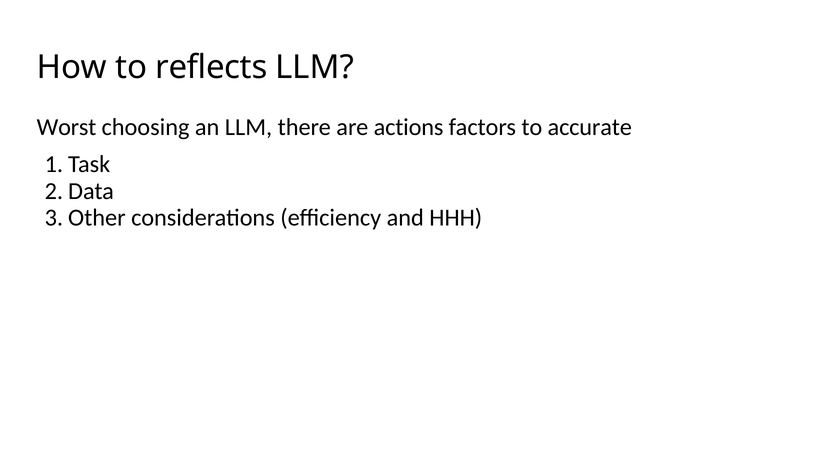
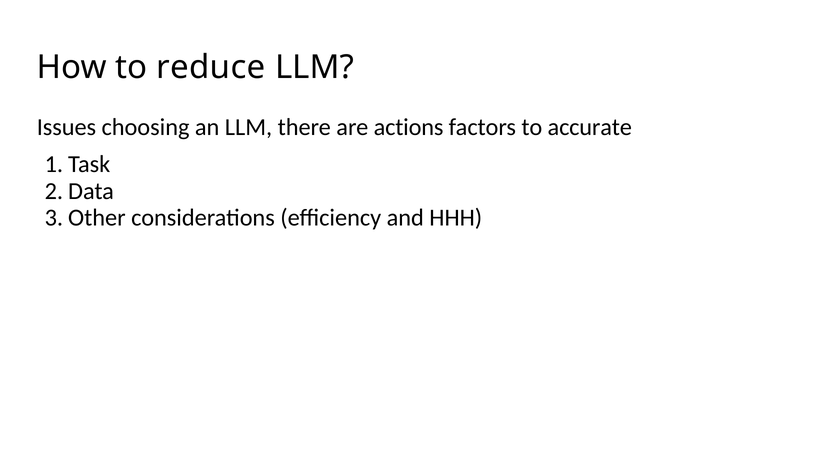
reflects: reflects -> reduce (211, 67)
Worst: Worst -> Issues (66, 127)
